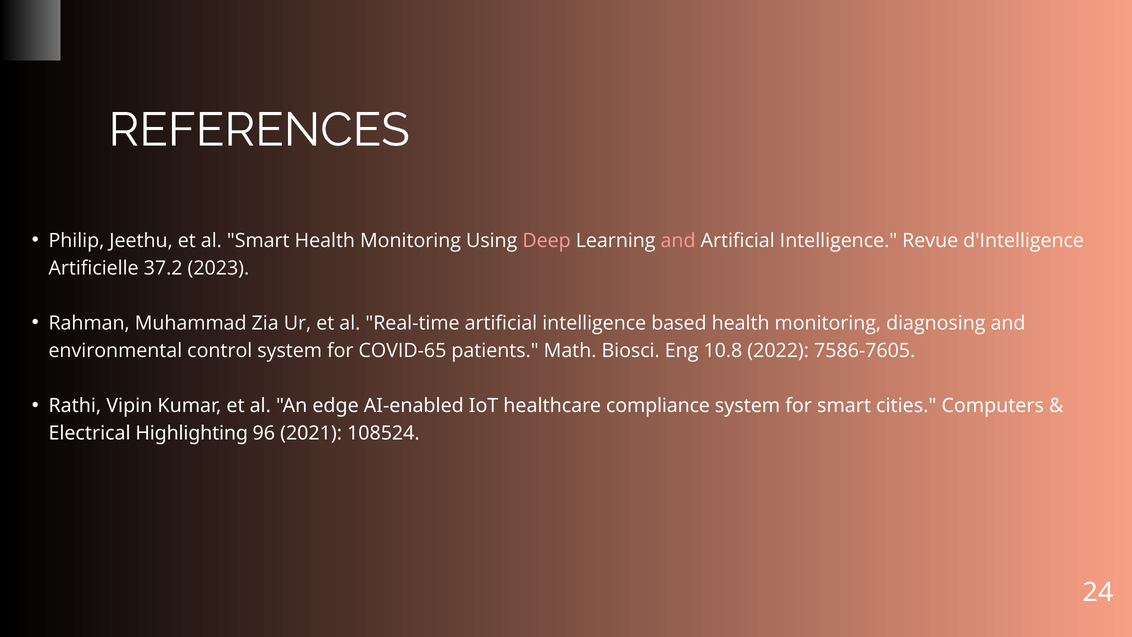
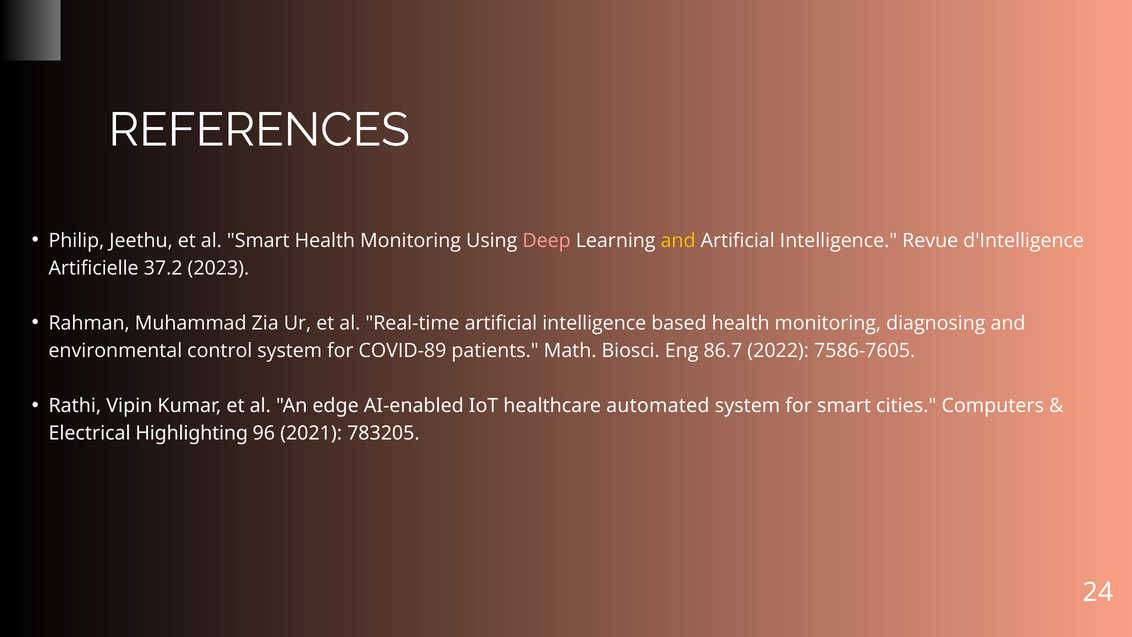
and colour: pink -> yellow (678, 240)
COVID-65: COVID-65 -> COVID-89 (402, 351)
10.8: 10.8 -> 86.7 (723, 351)
compliance: compliance -> automated (658, 406)
108524: 108524 -> 783205 (383, 433)
